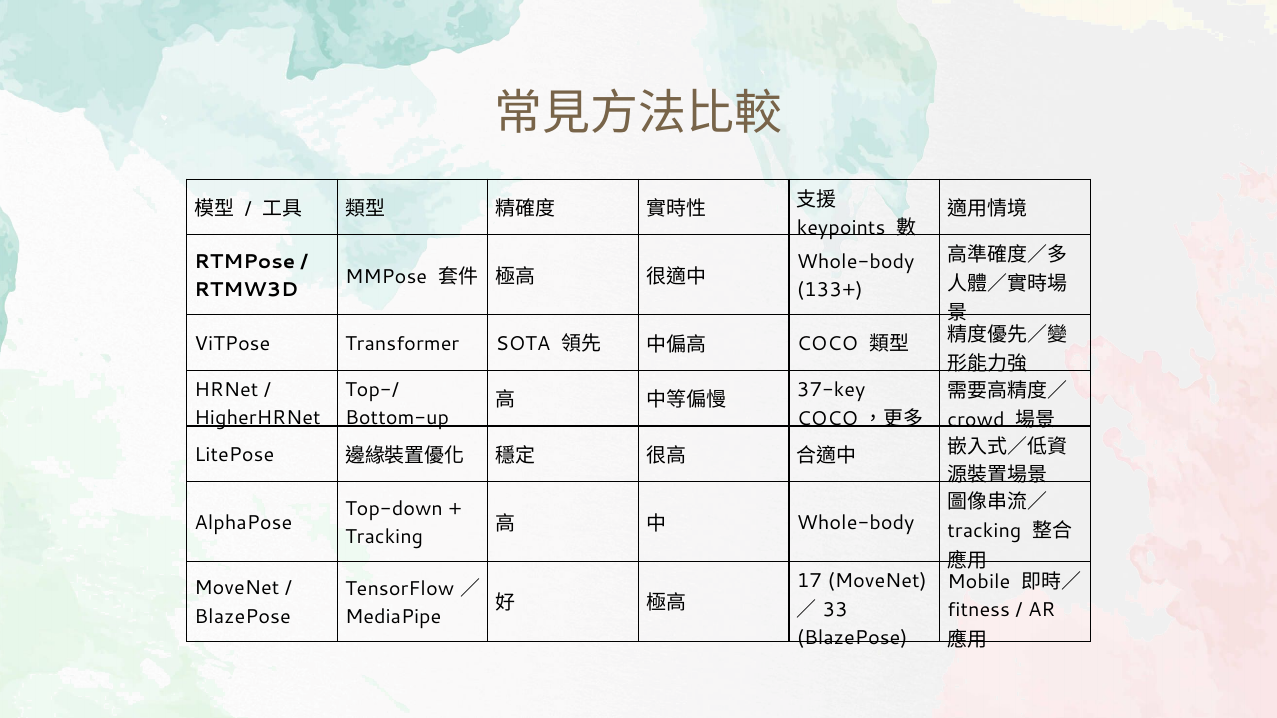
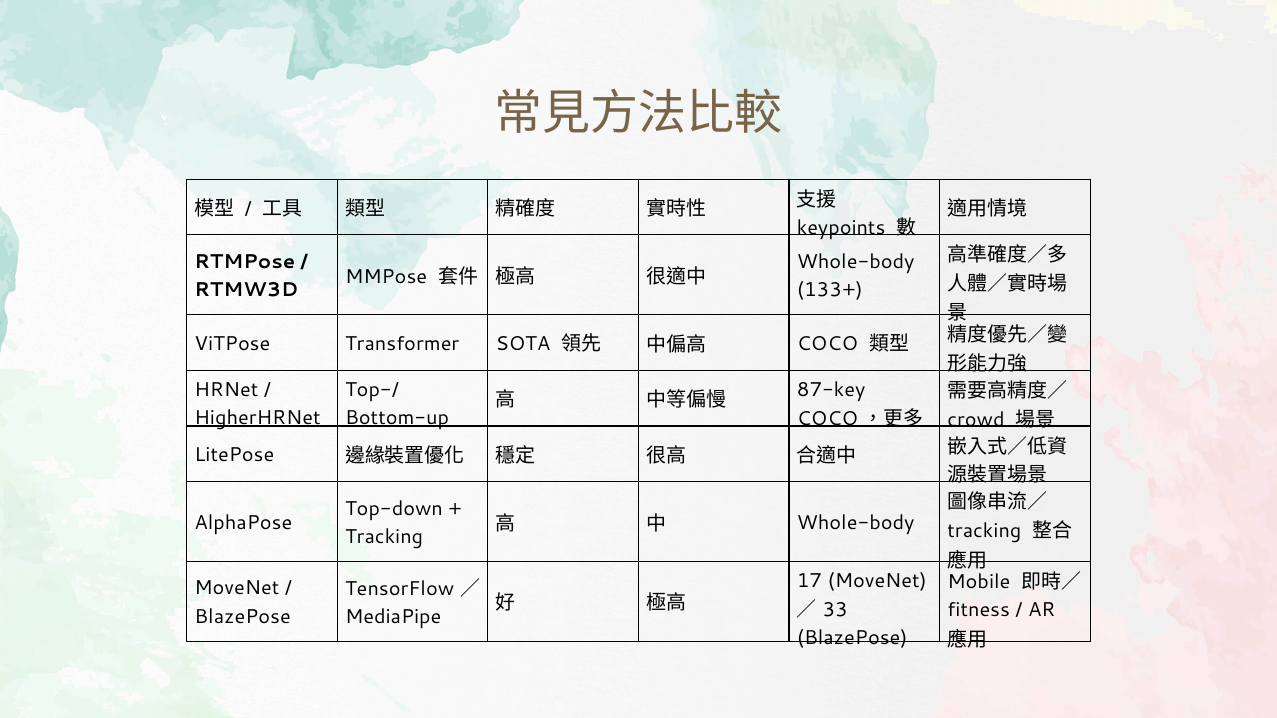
37-key: 37-key -> 87-key (831, 390)
